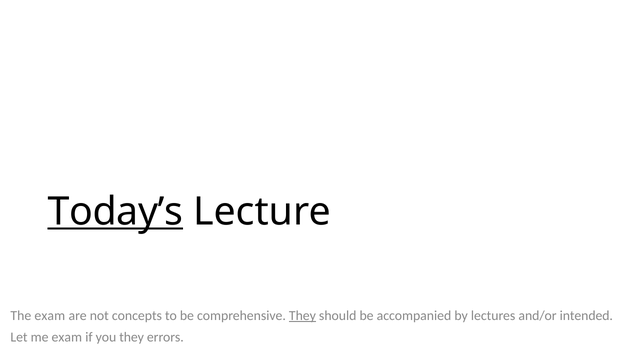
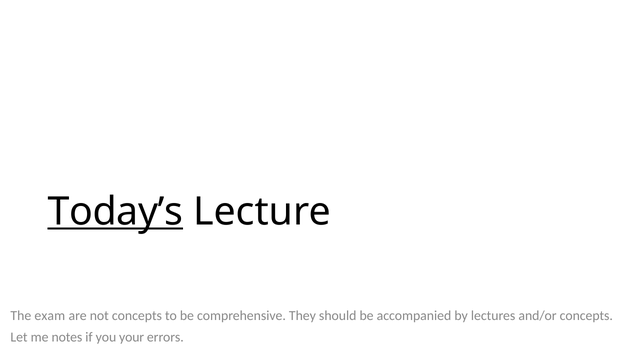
They underline: present -> none (302, 316)
and/or intended: intended -> concepts (586, 316)
me exam: exam -> notes (67, 337)
you they: they -> your (132, 337)
